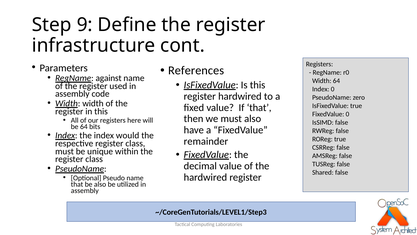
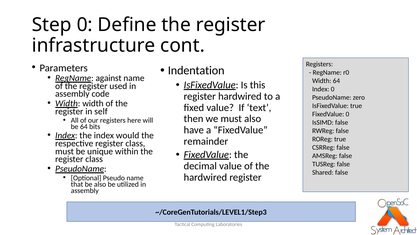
Step 9: 9 -> 0 (85, 25)
References: References -> Indentation (196, 70)
If that: that -> text (259, 107)
in this: this -> self (101, 111)
